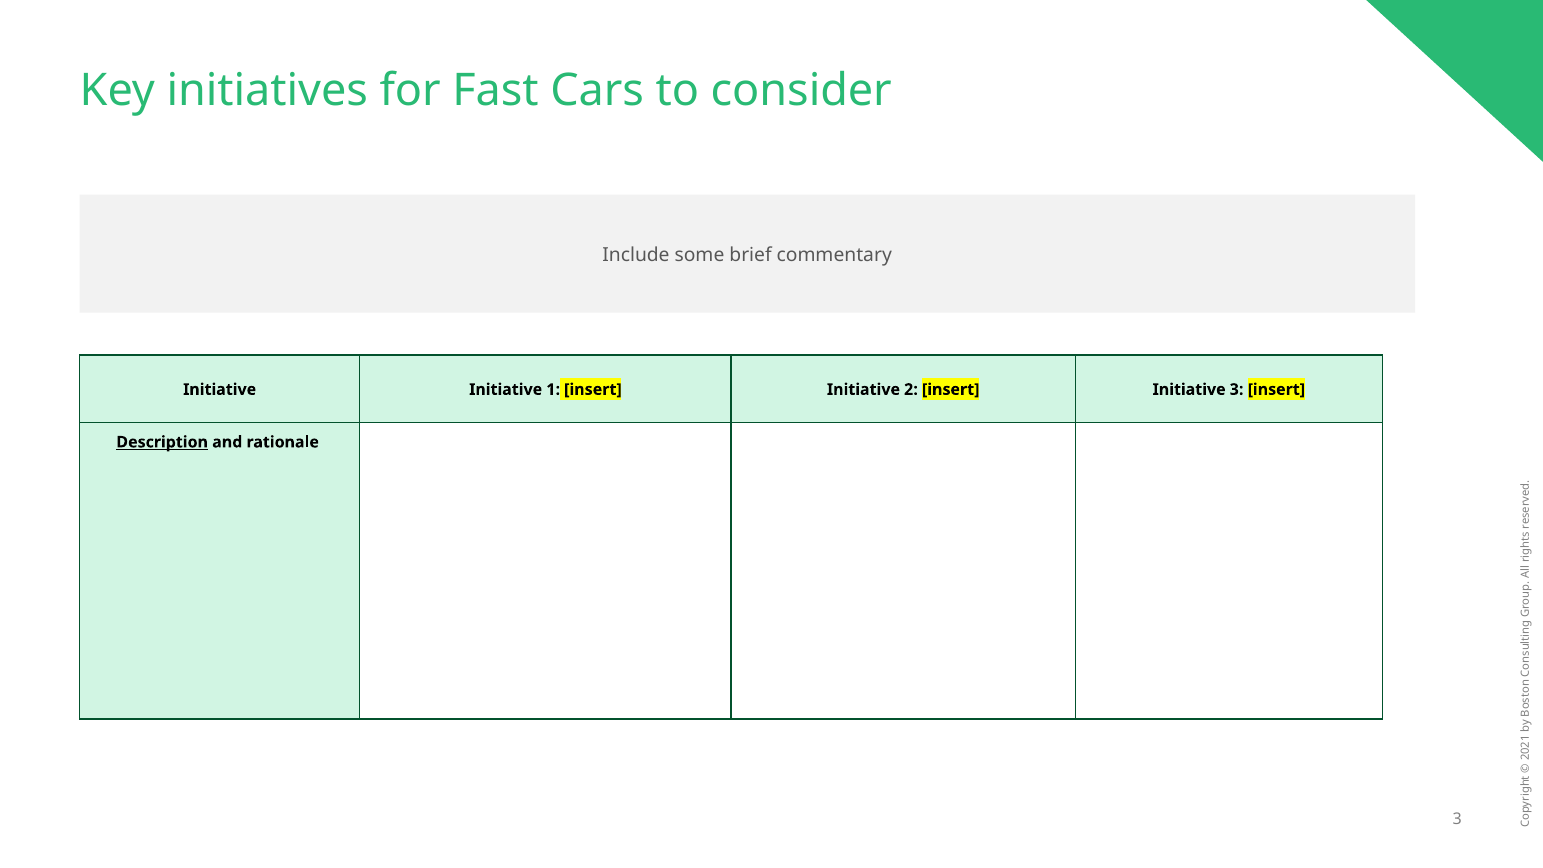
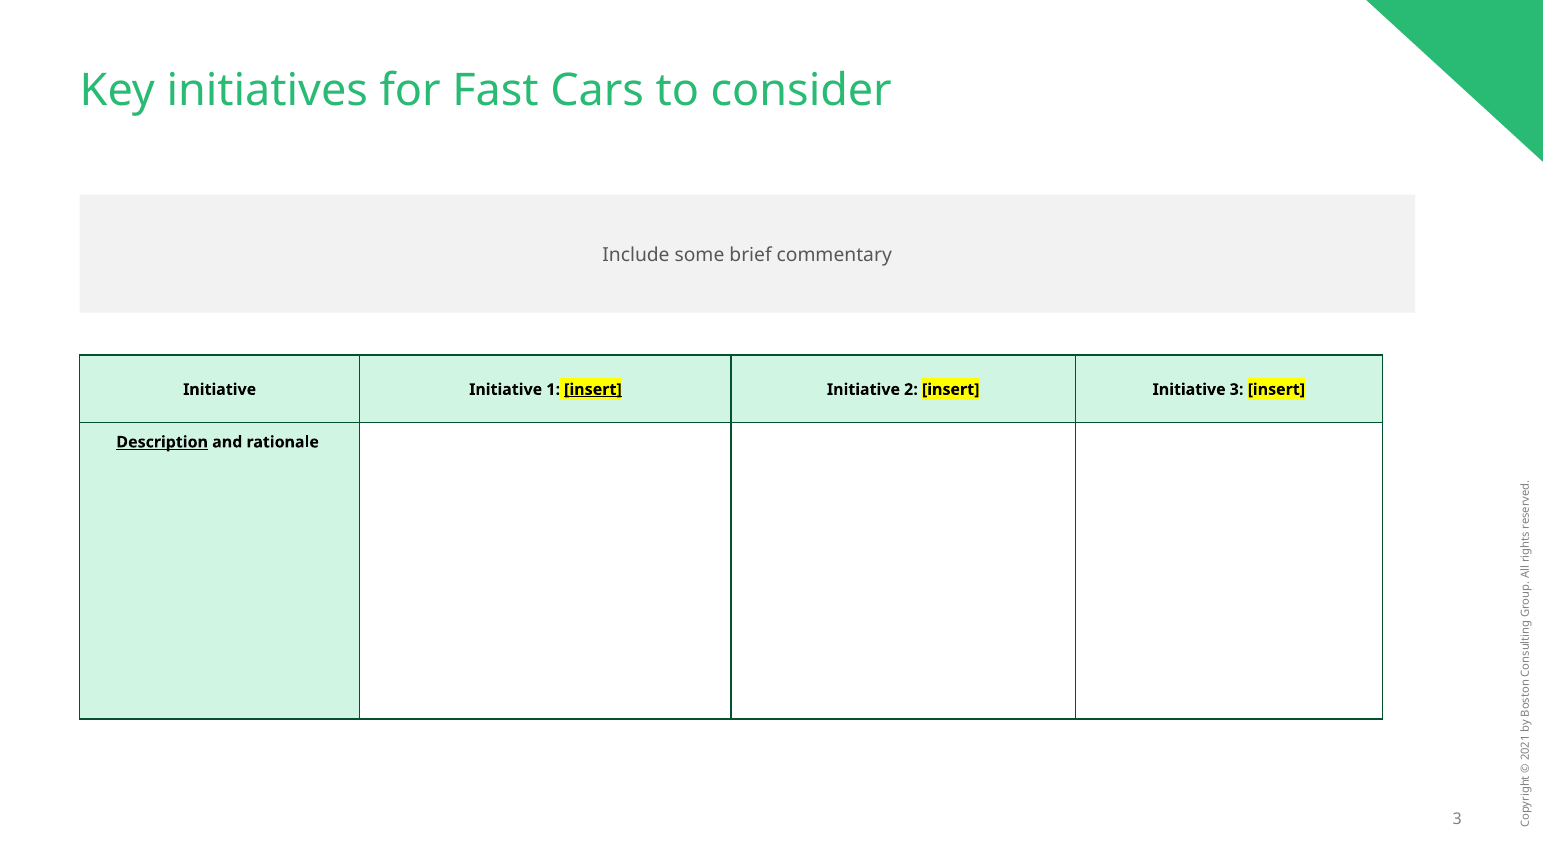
insert underline: none -> present (593, 389)
